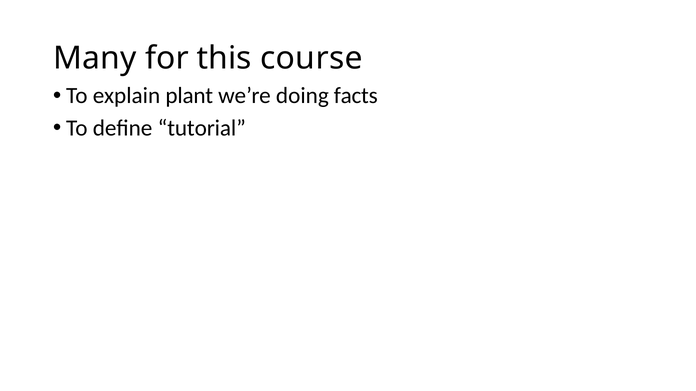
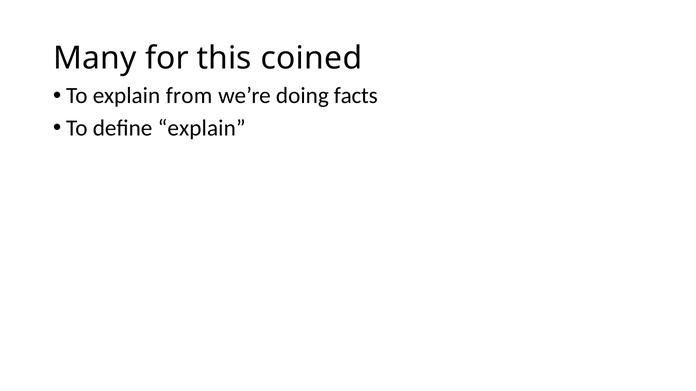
course: course -> coined (311, 58)
plant: plant -> from (189, 96)
define tutorial: tutorial -> explain (202, 128)
